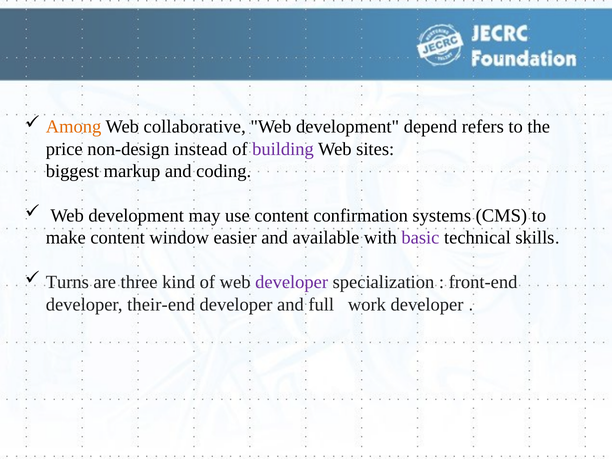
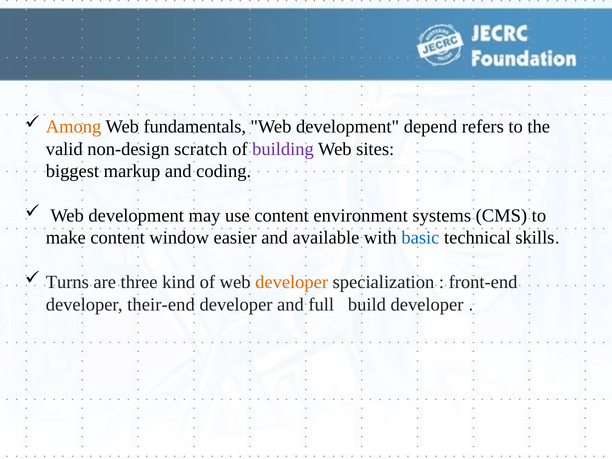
collaborative: collaborative -> fundamentals (195, 127)
price: price -> valid (64, 149)
instead: instead -> scratch (201, 149)
confirmation: confirmation -> environment (361, 216)
basic colour: purple -> blue (420, 238)
developer colour: purple -> orange (292, 282)
work: work -> build (367, 304)
